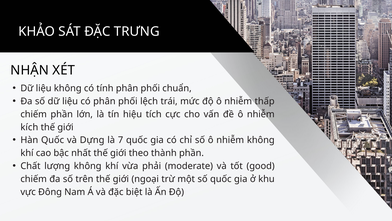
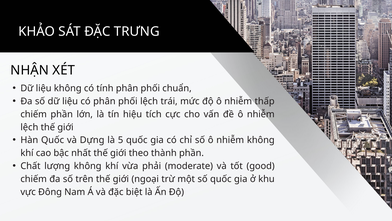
kích: kích -> lệch (29, 127)
7: 7 -> 5 (121, 140)
